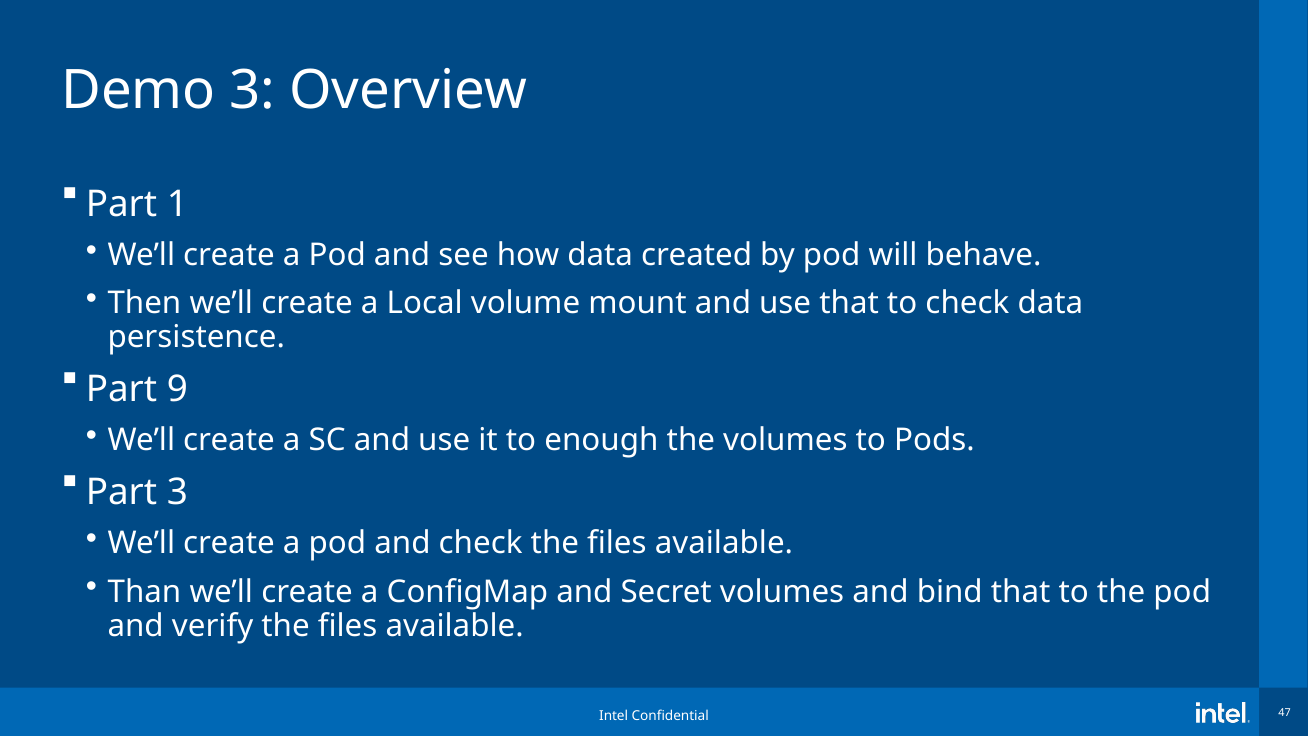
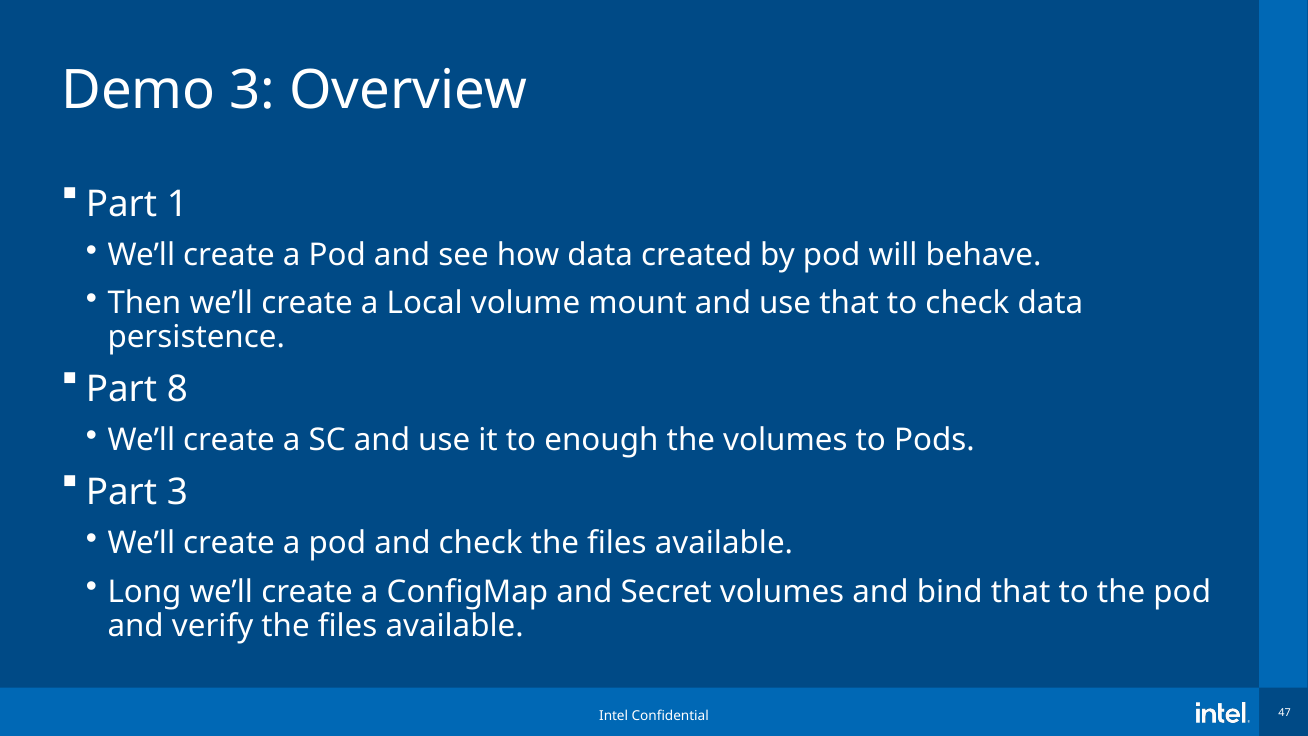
9: 9 -> 8 (177, 389)
Than: Than -> Long (144, 592)
